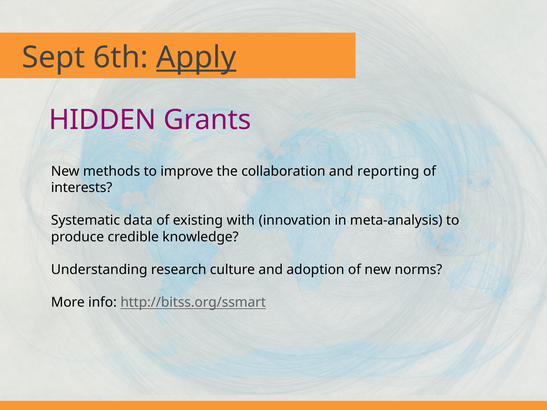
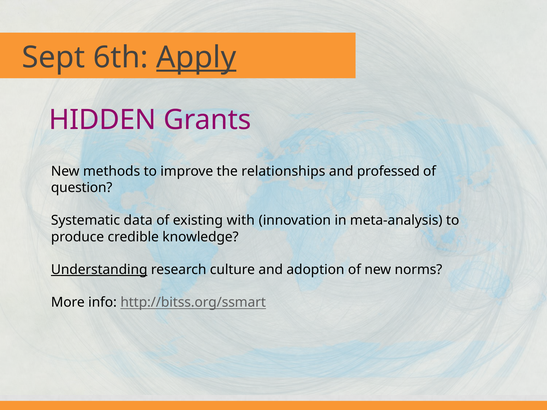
collaboration: collaboration -> relationships (283, 171)
reporting: reporting -> professed (388, 171)
interests: interests -> question (82, 188)
Understanding underline: none -> present (99, 270)
